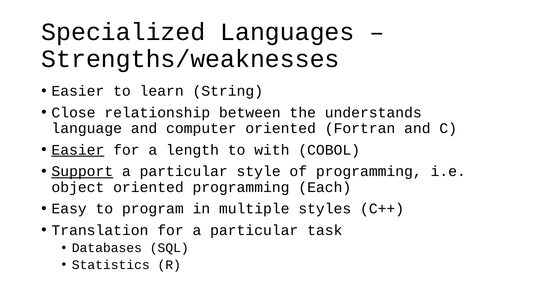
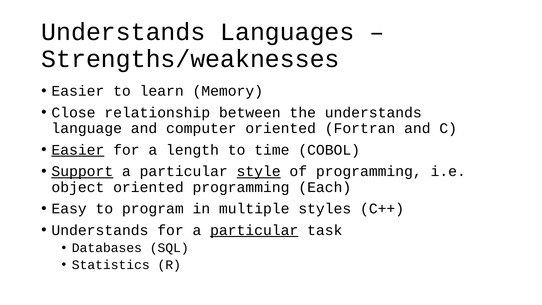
Specialized: Specialized -> Understands (123, 32)
String: String -> Memory (228, 91)
with: with -> time (272, 150)
style underline: none -> present (259, 171)
Translation: Translation -> Understands (100, 230)
particular underline: none -> present (254, 230)
